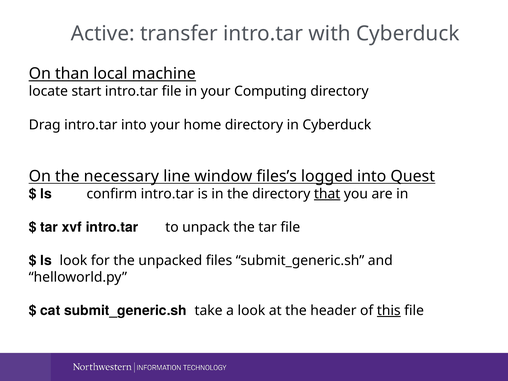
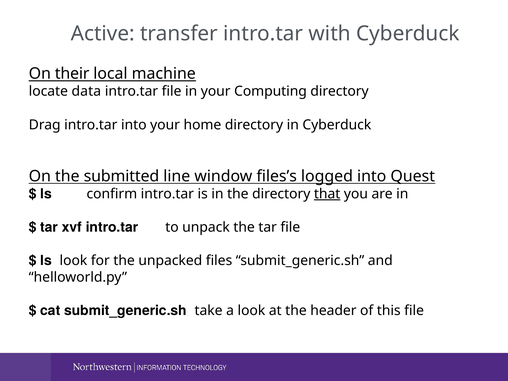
than: than -> their (72, 74)
start: start -> data (86, 91)
necessary: necessary -> submitted (121, 176)
this underline: present -> none (389, 311)
